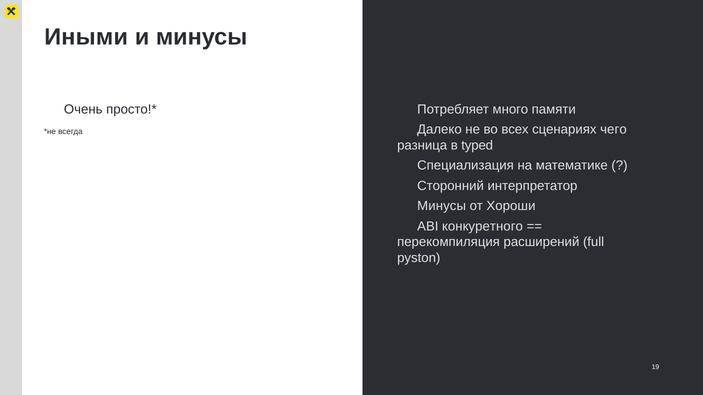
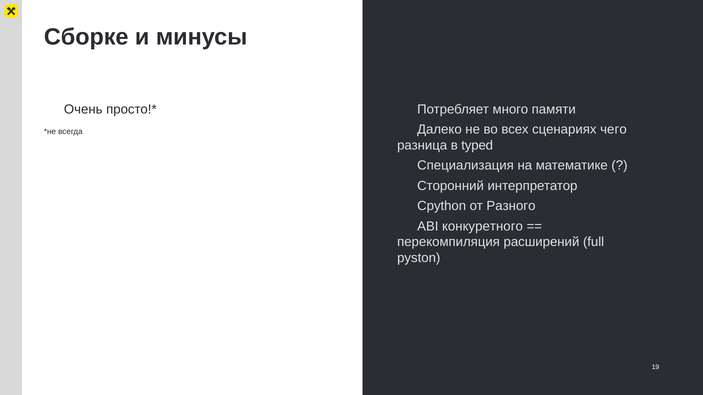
Иными: Иными -> Сборке (86, 37)
Минусы: Минусы -> Cpython (442, 206)
Хороши: Хороши -> Разного (511, 206)
